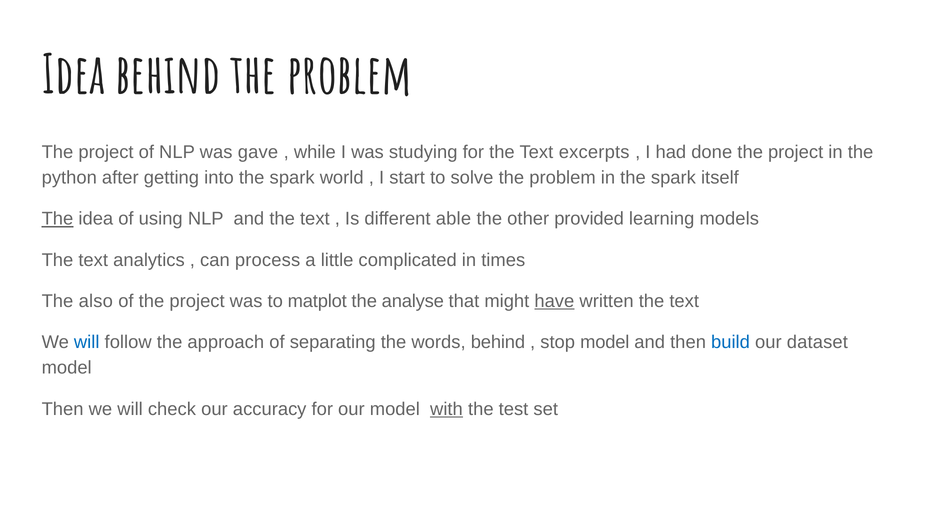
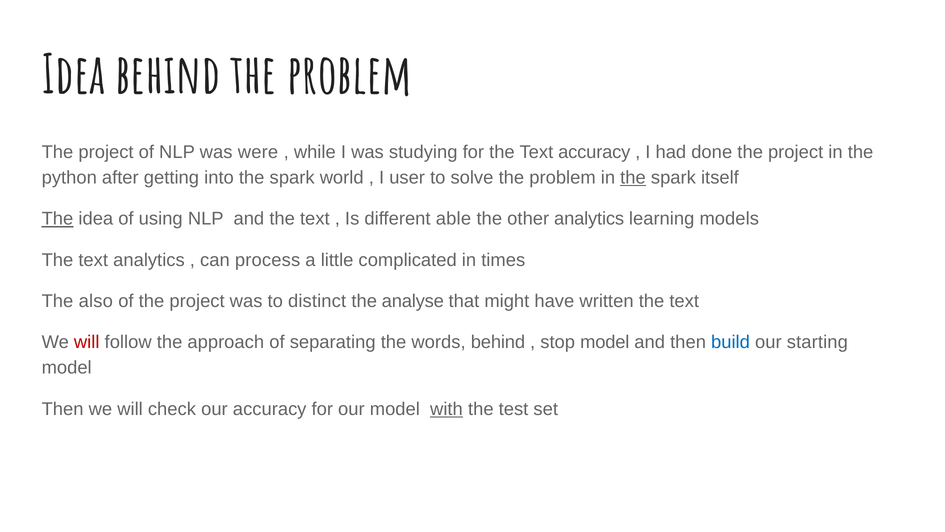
gave: gave -> were (258, 152)
Text excerpts: excerpts -> accuracy (594, 152)
start: start -> user (407, 178)
the underline: none -> present (633, 178)
other provided: provided -> analytics (589, 219)
matplot: matplot -> distinct (317, 301)
have underline: present -> none (554, 301)
will colour: blue -> red (87, 342)
dataset: dataset -> starting (817, 342)
